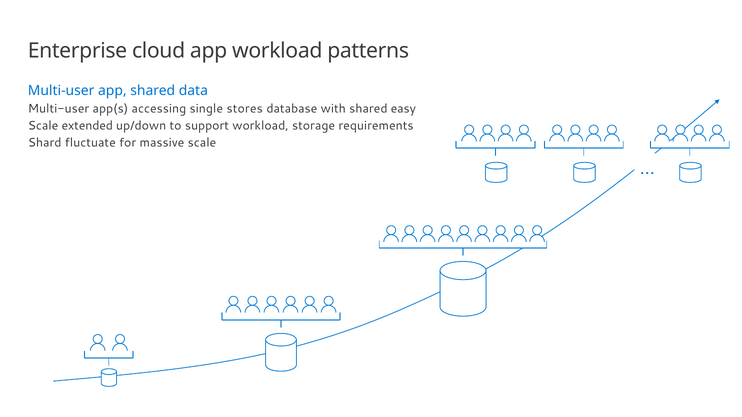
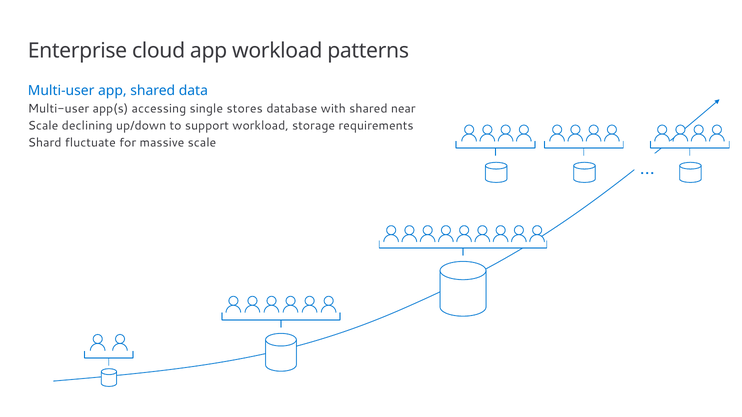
easy: easy -> near (403, 109)
extended: extended -> declining (87, 126)
